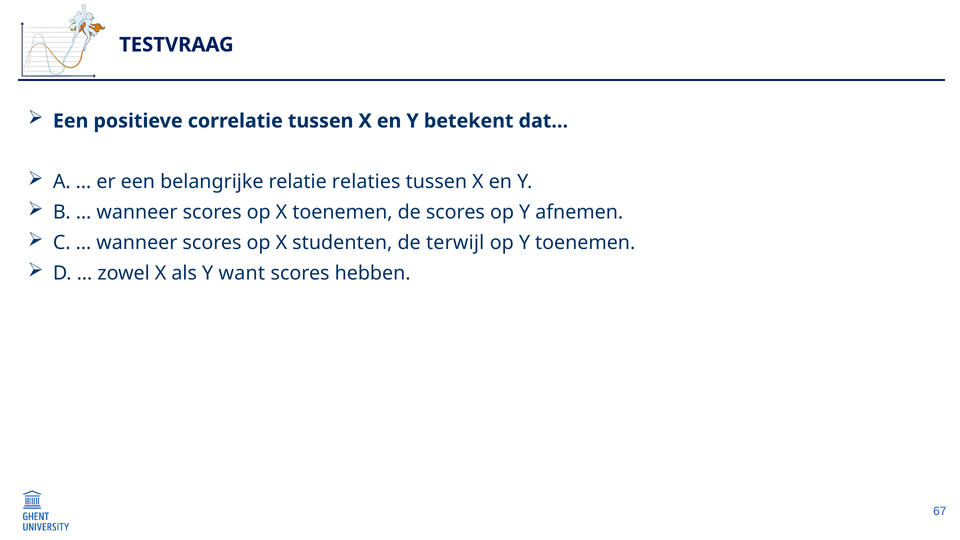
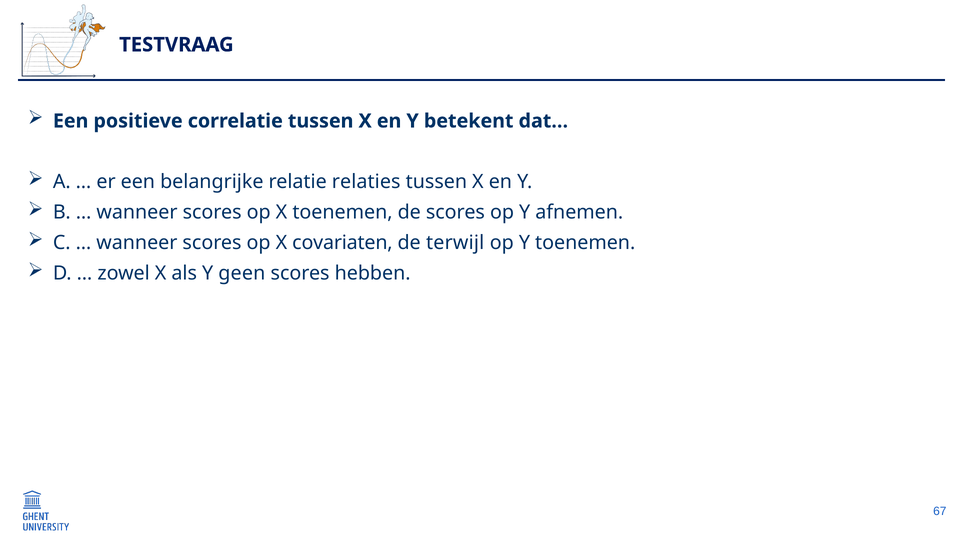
studenten: studenten -> covariaten (342, 243)
want: want -> geen (242, 273)
